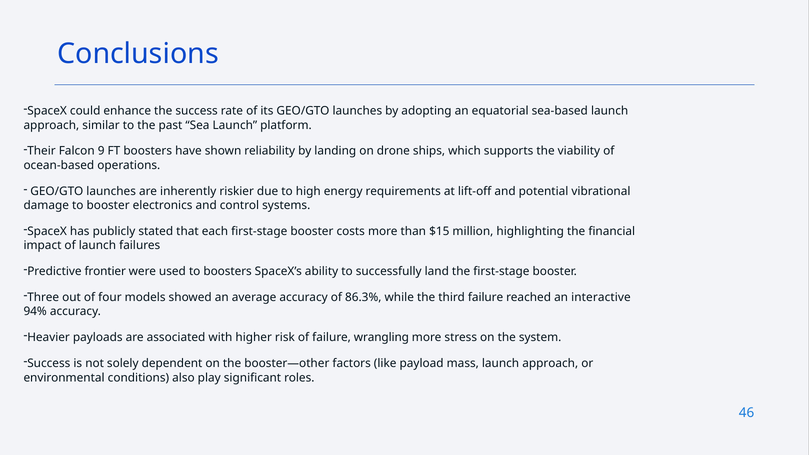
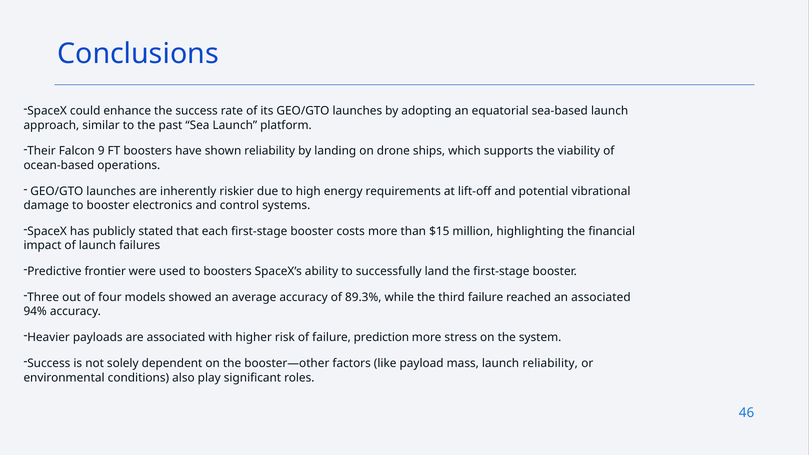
86.3%: 86.3% -> 89.3% (363, 297)
an interactive: interactive -> associated (601, 297)
wrangling: wrangling -> prediction (381, 338)
mass launch approach: approach -> reliability (550, 364)
